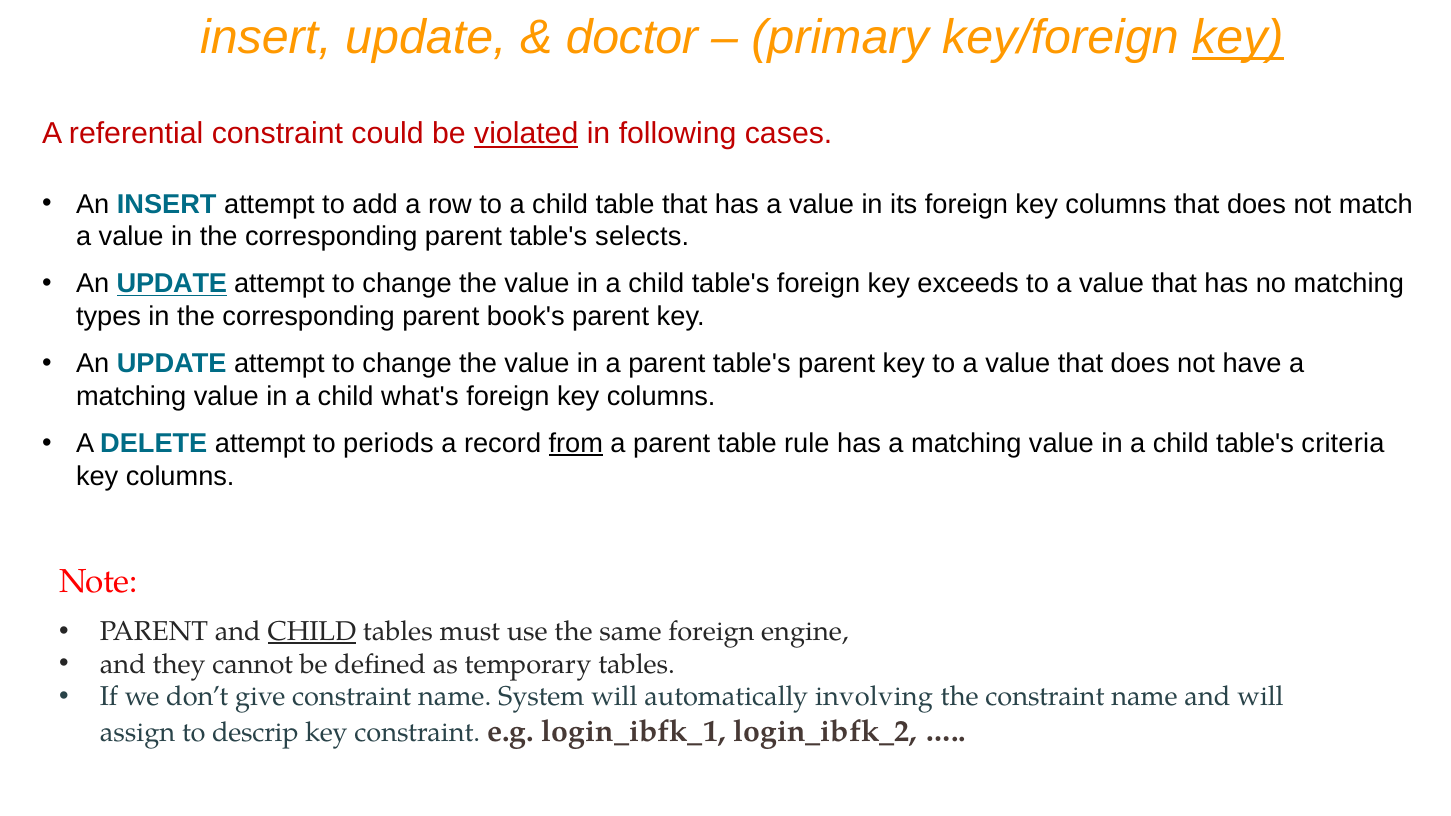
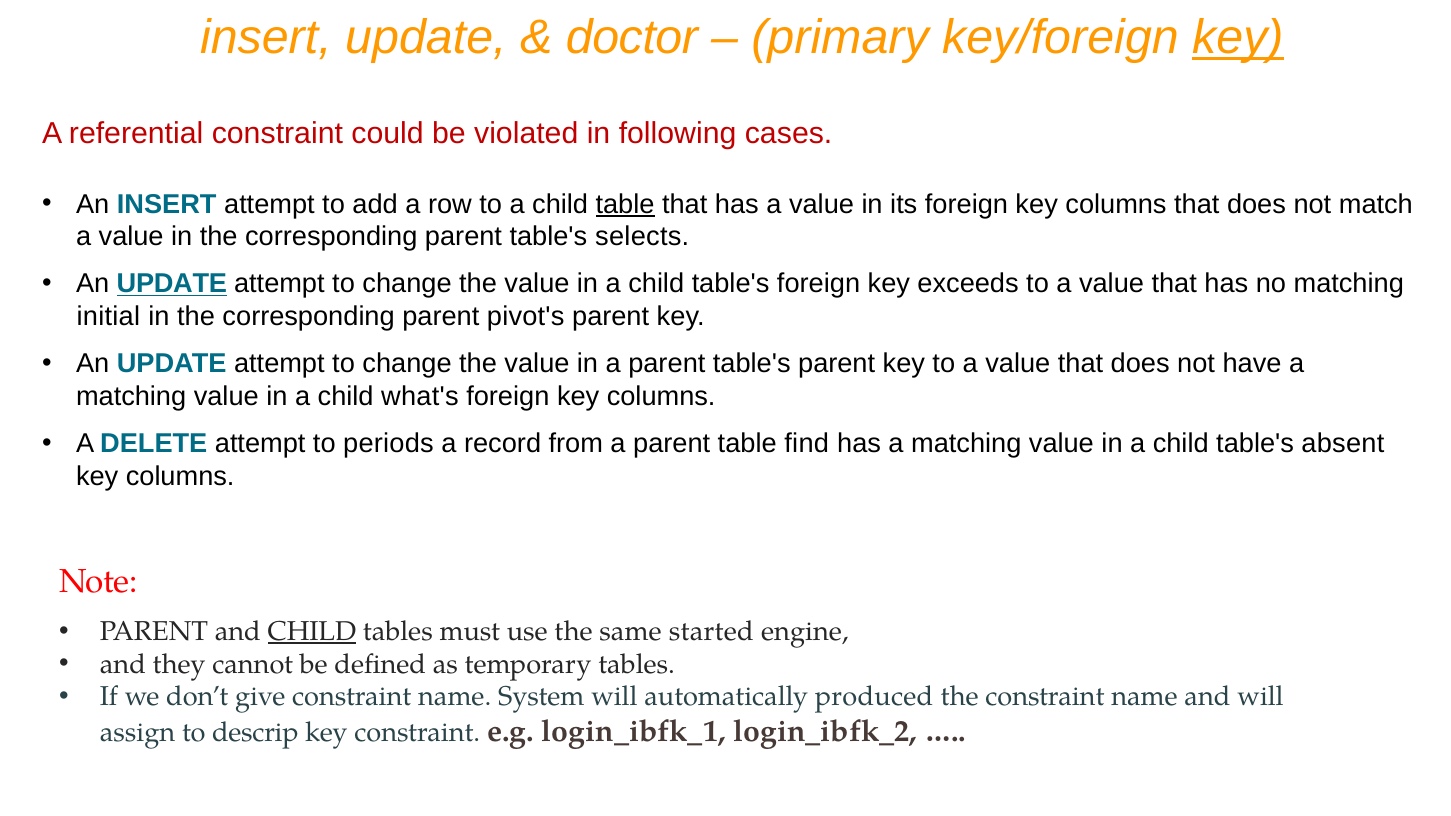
violated underline: present -> none (526, 134)
table underline: none -> present (625, 204)
types: types -> initial (108, 317)
book's: book's -> pivot's (526, 317)
from underline: present -> none (576, 444)
rule: rule -> find (807, 444)
criteria: criteria -> absent (1343, 444)
same foreign: foreign -> started (711, 632)
involving: involving -> produced (874, 697)
